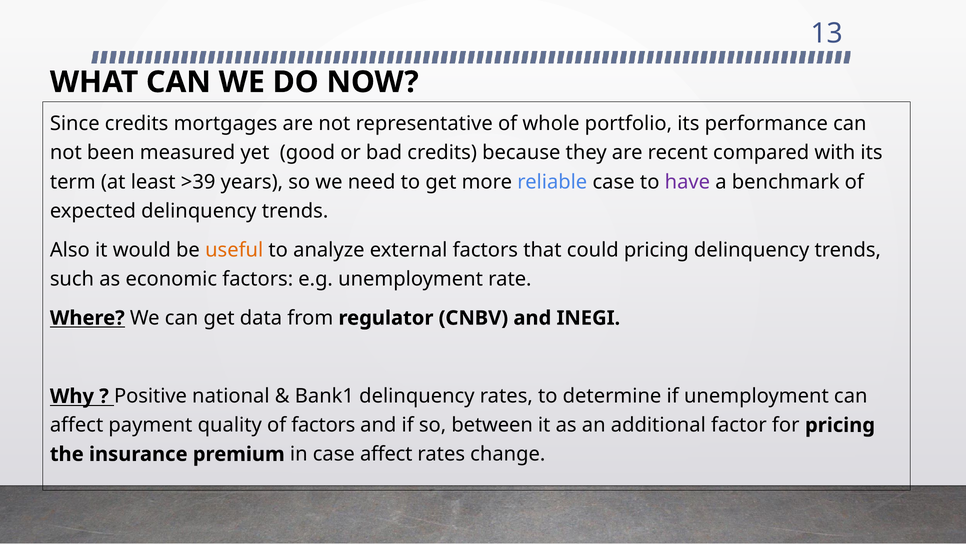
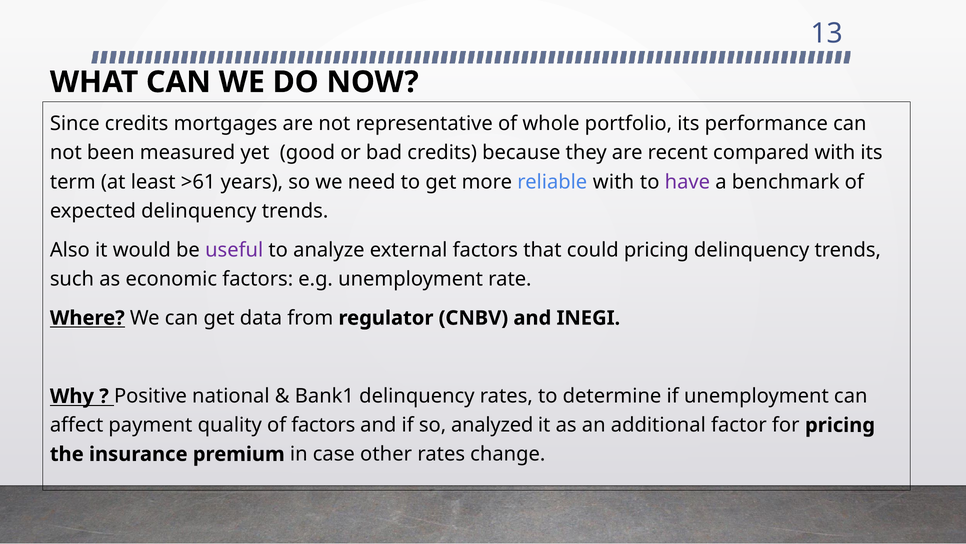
>39: >39 -> >61 (198, 182)
reliable case: case -> with (614, 182)
useful colour: orange -> purple (234, 250)
between: between -> analyzed (492, 425)
case affect: affect -> other (386, 454)
